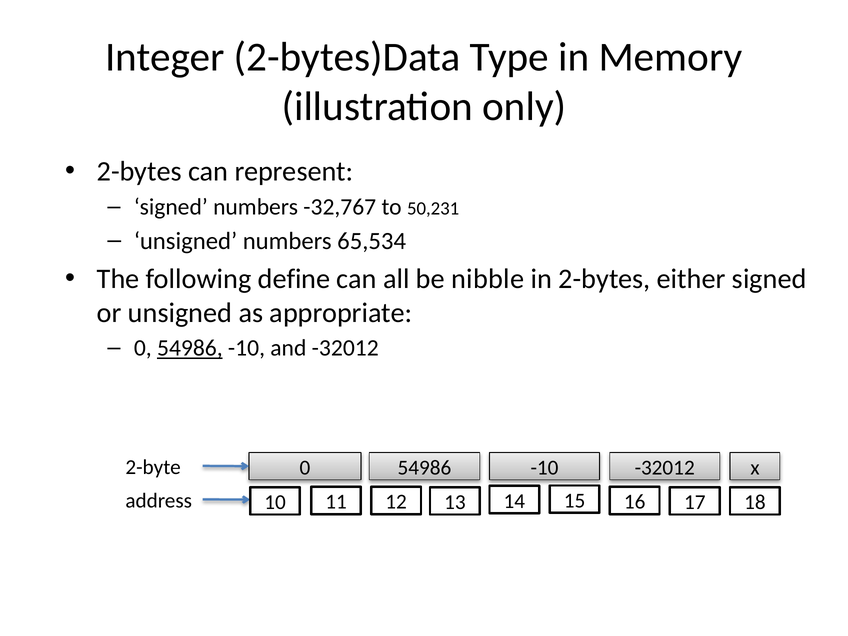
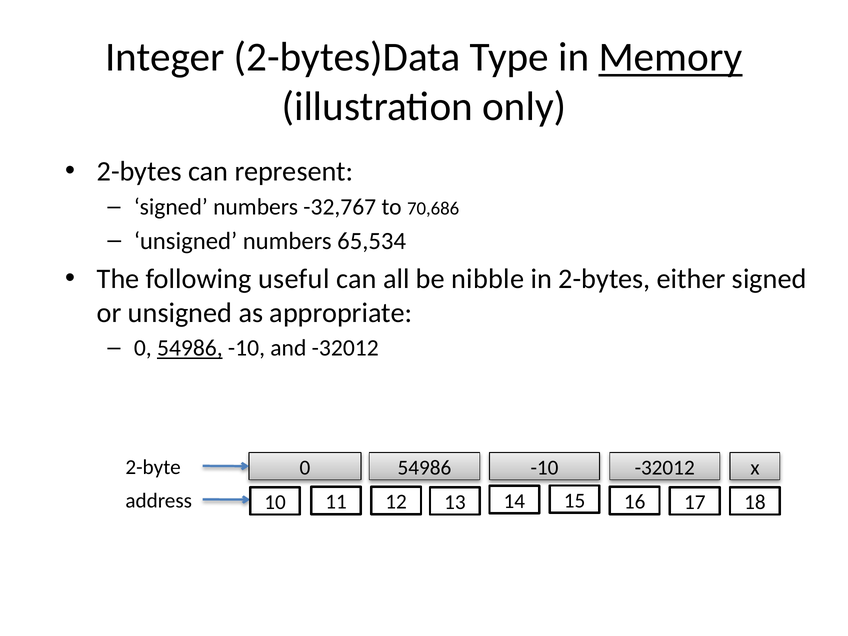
Memory underline: none -> present (670, 57)
50,231: 50,231 -> 70,686 (433, 209)
define: define -> useful (294, 279)
